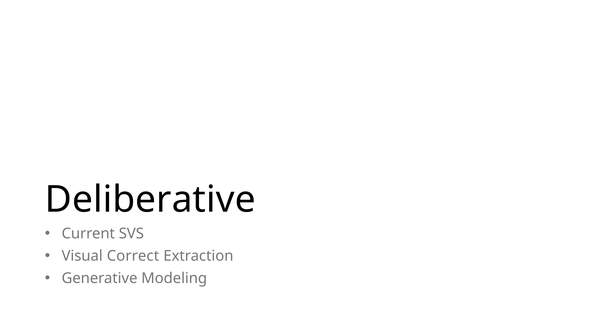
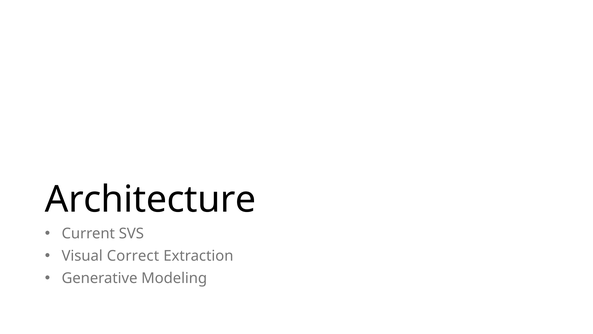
Deliberative: Deliberative -> Architecture (150, 199)
